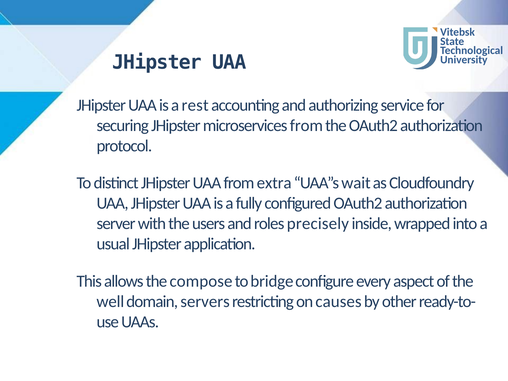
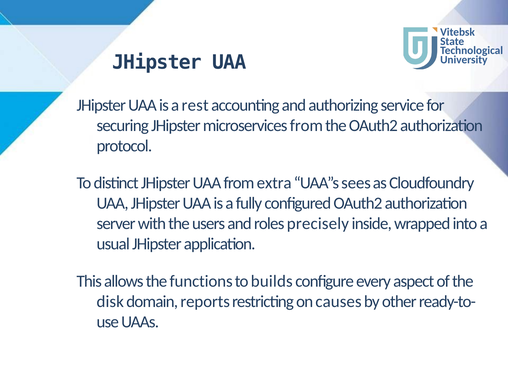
wait: wait -> sees (356, 183)
compose: compose -> functions (201, 281)
bridge: bridge -> builds (272, 281)
well: well -> disk (110, 302)
servers: servers -> reports (205, 302)
